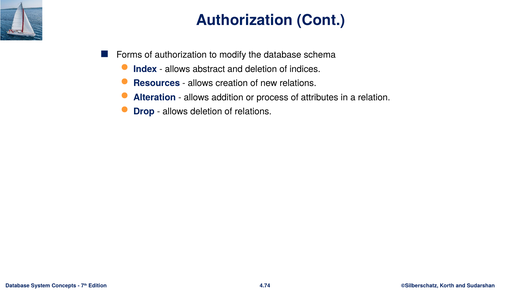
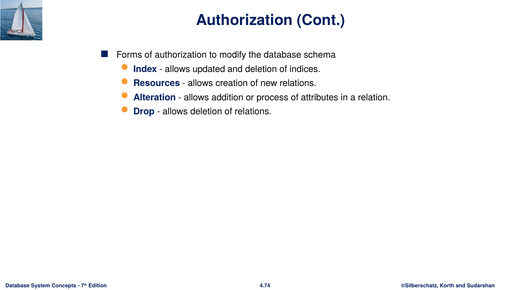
abstract: abstract -> updated (209, 69)
